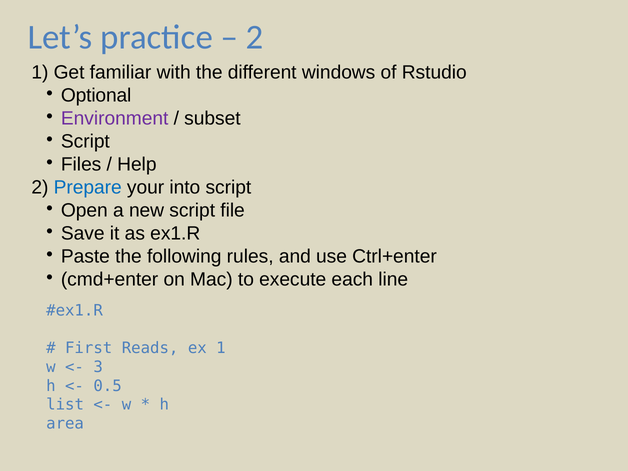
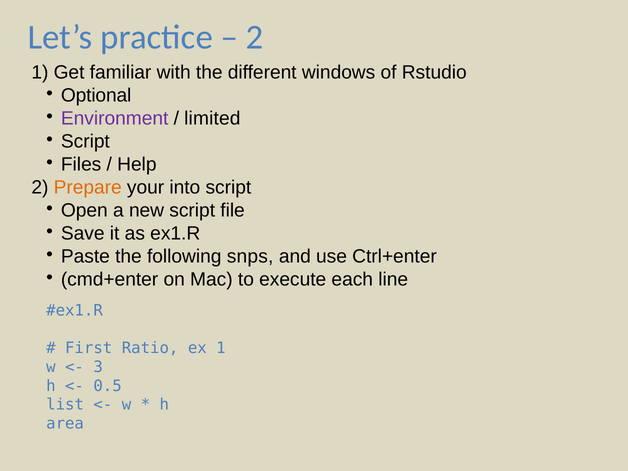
subset: subset -> limited (212, 118)
Prepare colour: blue -> orange (88, 187)
rules: rules -> snps (250, 257)
Reads: Reads -> Ratio (150, 348)
